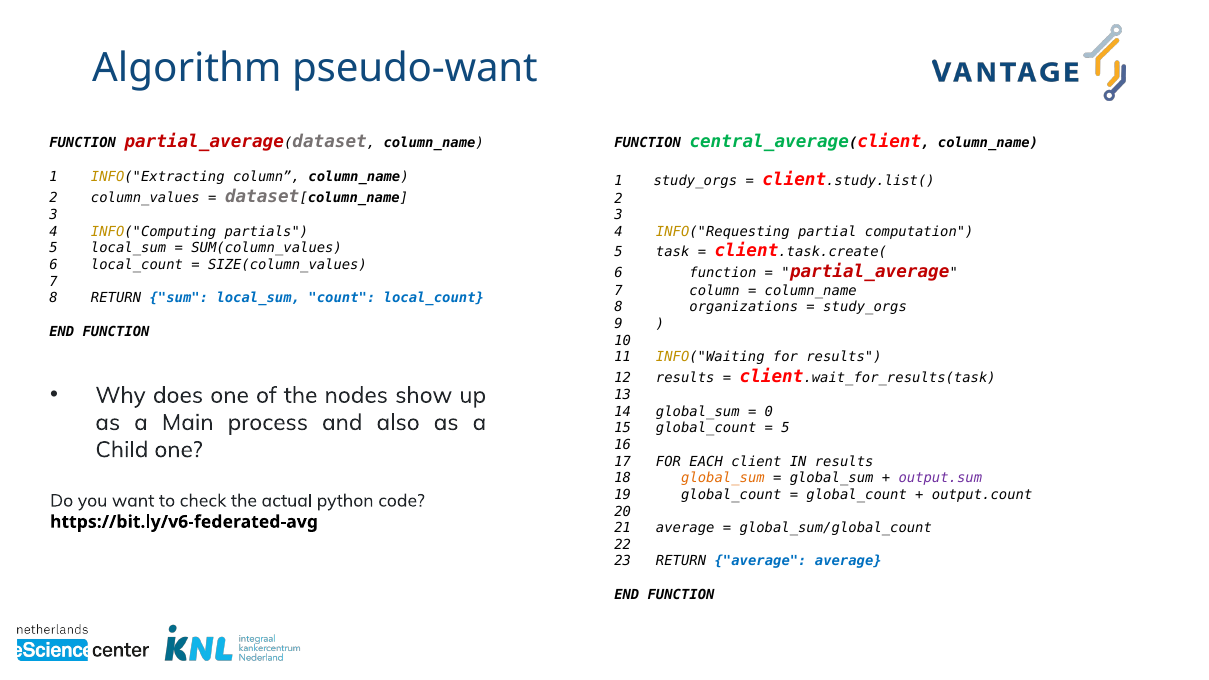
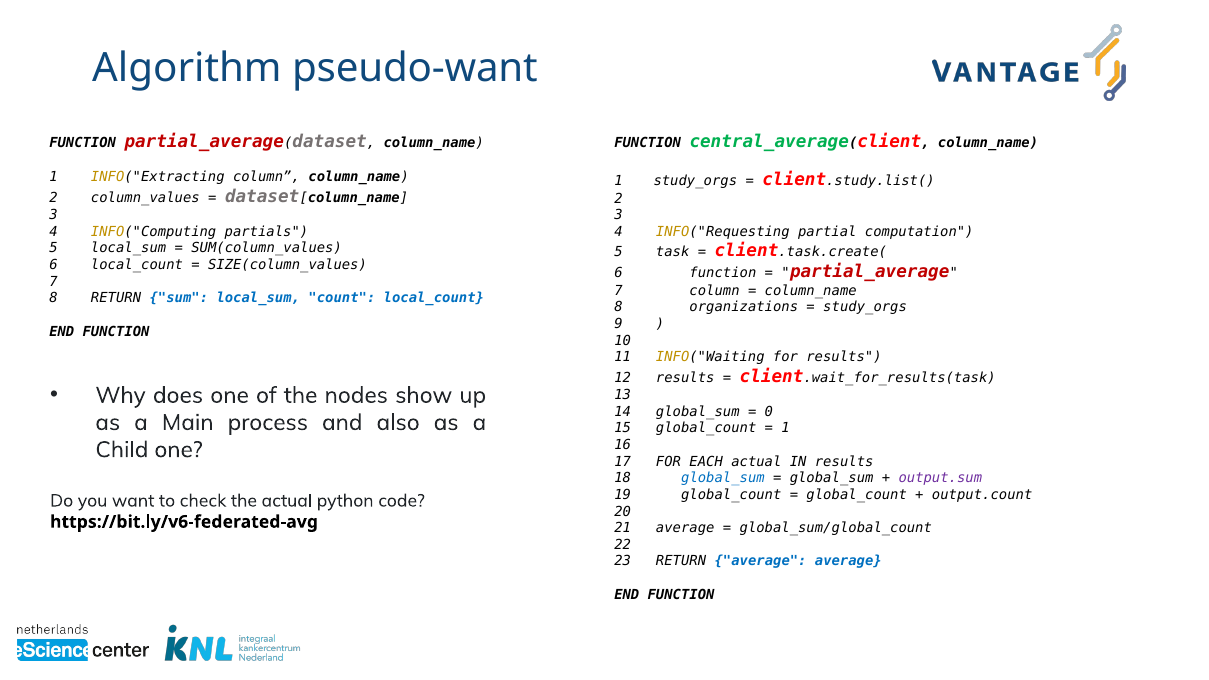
5: 5 -> 1 (786, 428)
EACH client: client -> actual (756, 462)
global_sum colour: orange -> blue (723, 478)
